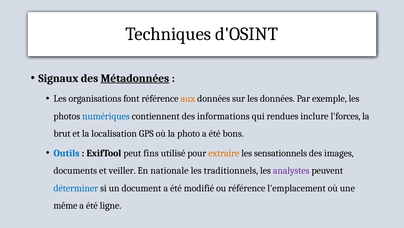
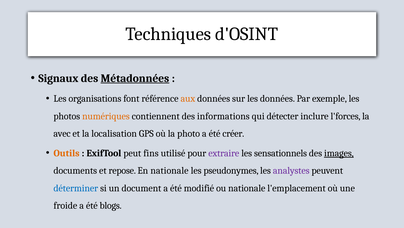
numériques colour: blue -> orange (106, 116)
rendues: rendues -> détecter (283, 116)
brut: brut -> avec (62, 133)
bons: bons -> créer (233, 133)
Outils colour: blue -> orange (67, 153)
extraire colour: orange -> purple (224, 153)
images underline: none -> present (339, 153)
veiller: veiller -> repose (122, 170)
traditionnels: traditionnels -> pseudonymes (231, 170)
ou référence: référence -> nationale (247, 188)
même: même -> froide (65, 205)
ligne: ligne -> blogs (111, 205)
